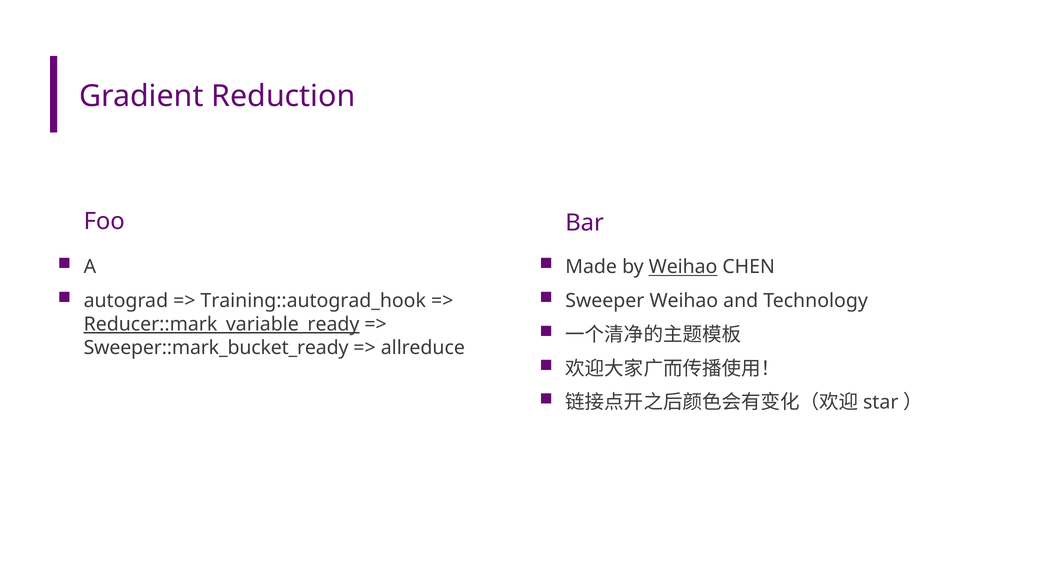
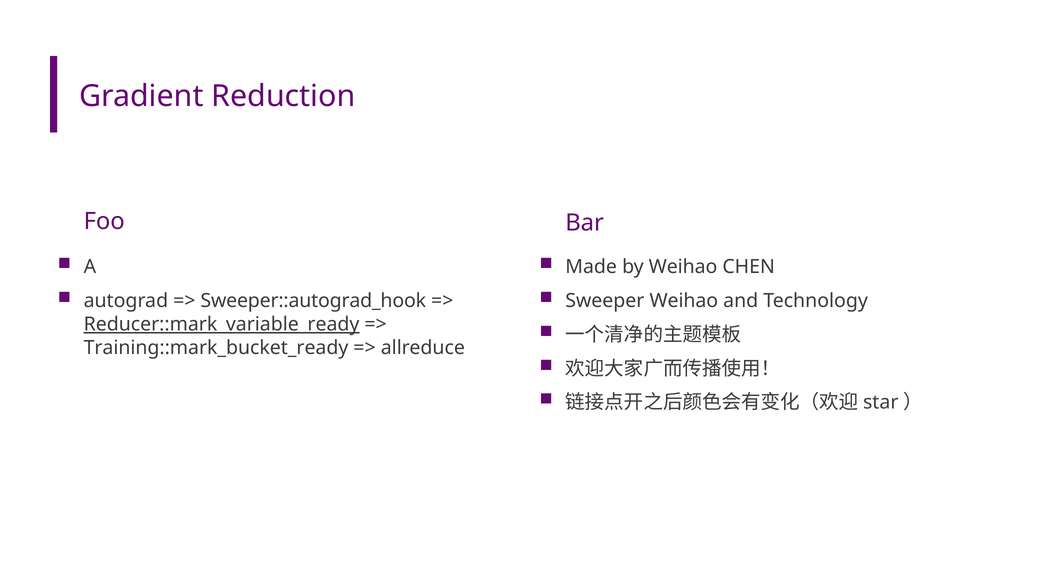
Weihao underline: present -> none (683, 267)
Training::autograd_hook: Training::autograd_hook -> Sweeper::autograd_hook (313, 301)
Sweeper::mark_bucket_ready: Sweeper::mark_bucket_ready -> Training::mark_bucket_ready (216, 348)
